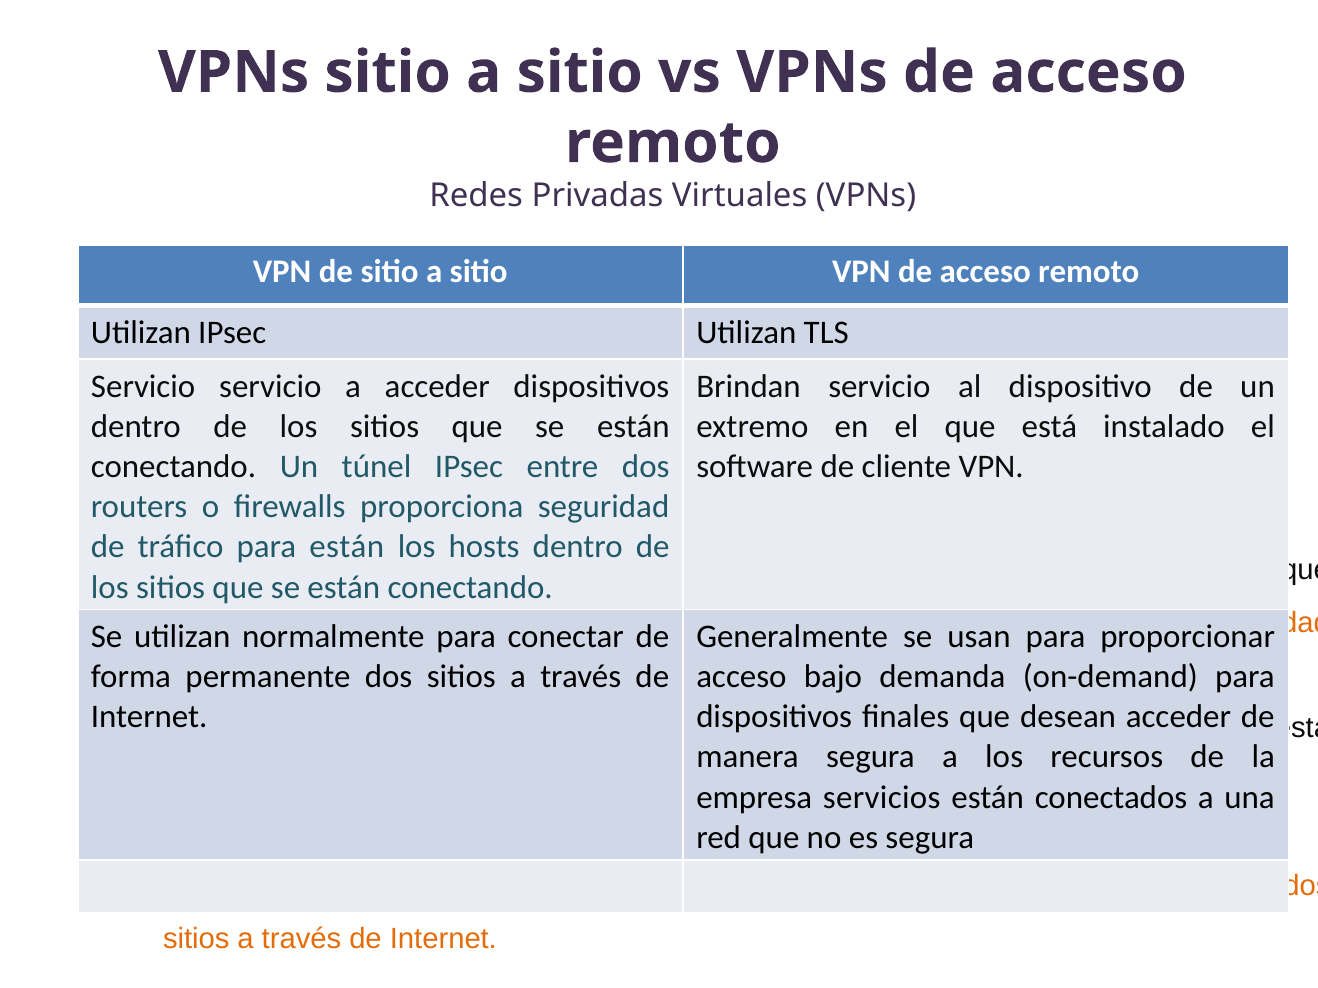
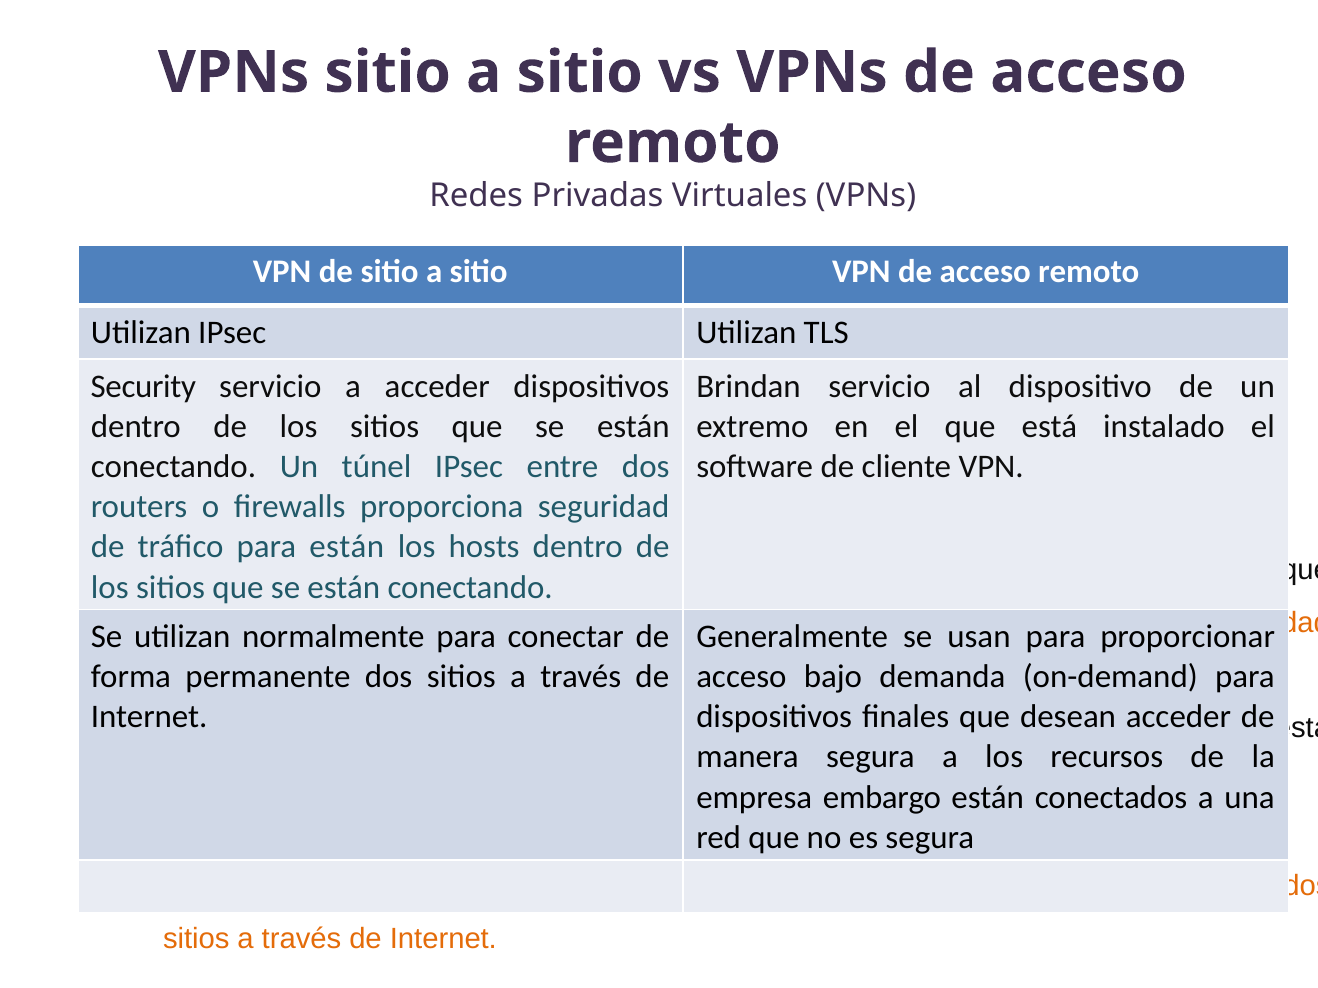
Servicio: Servicio -> Security (143, 386)
servicios: servicios -> embargo (882, 798)
